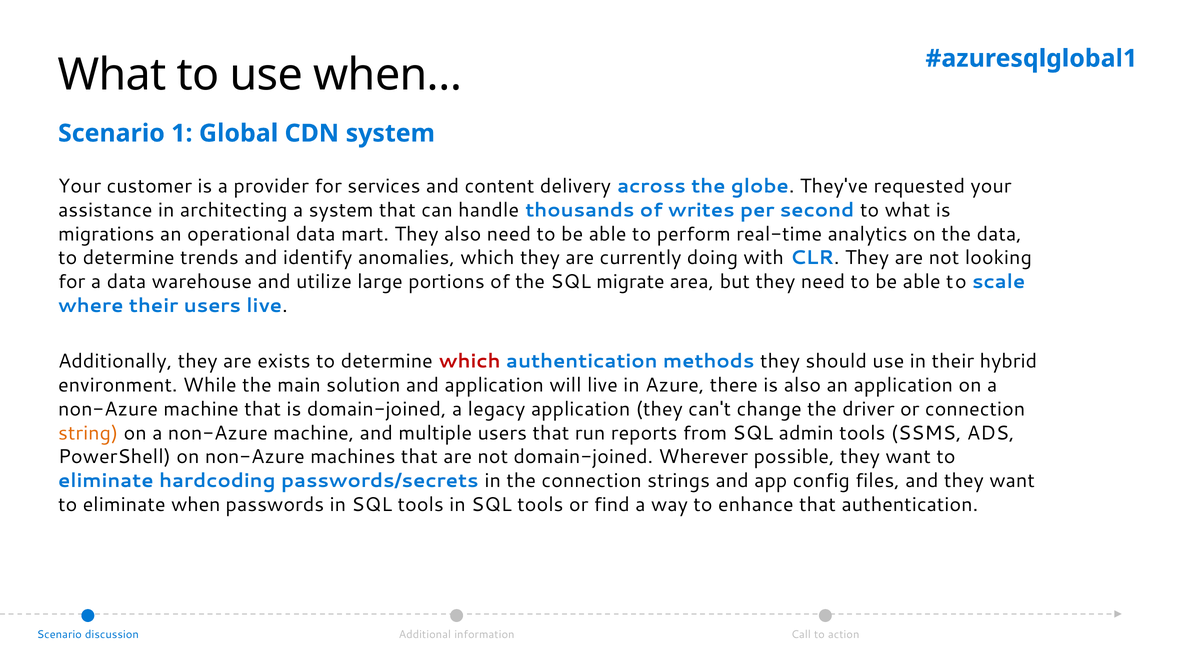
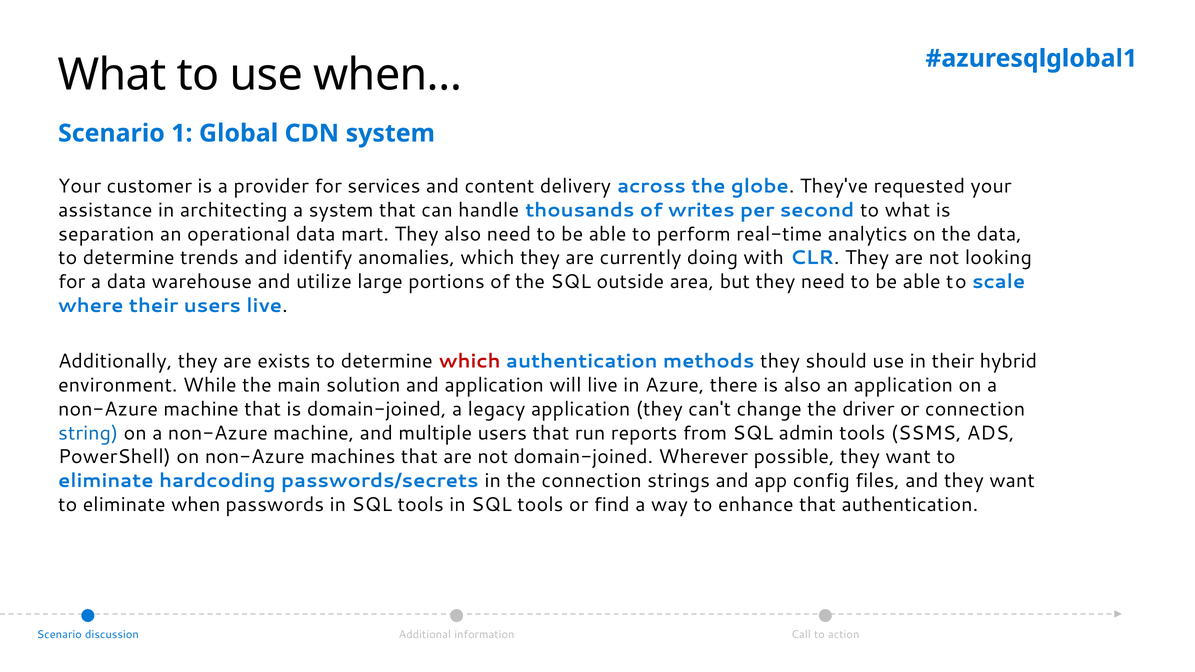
migrations: migrations -> separation (106, 234)
migrate: migrate -> outside (630, 282)
string colour: orange -> blue (88, 433)
